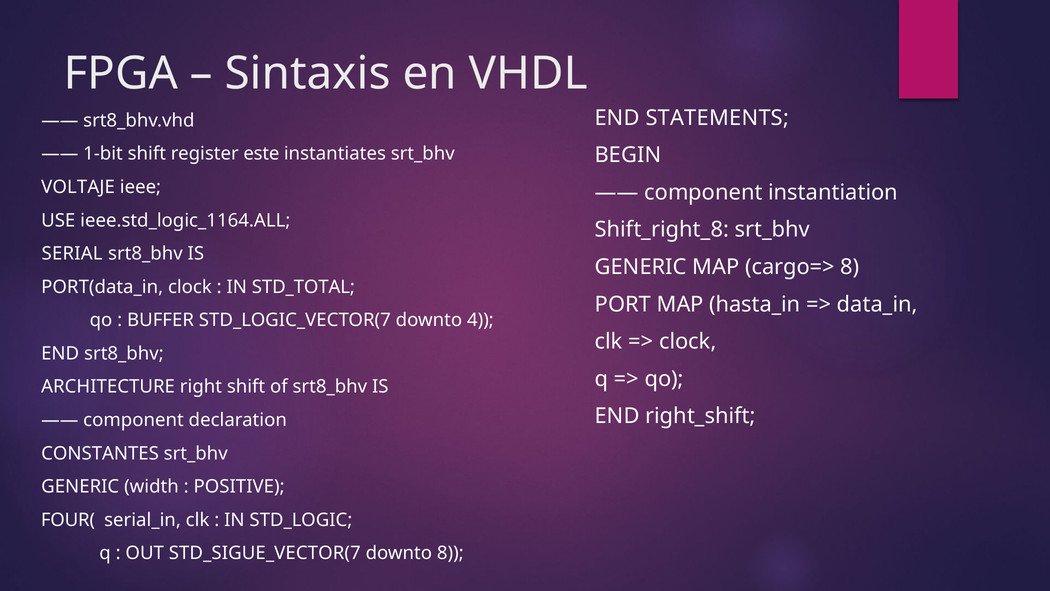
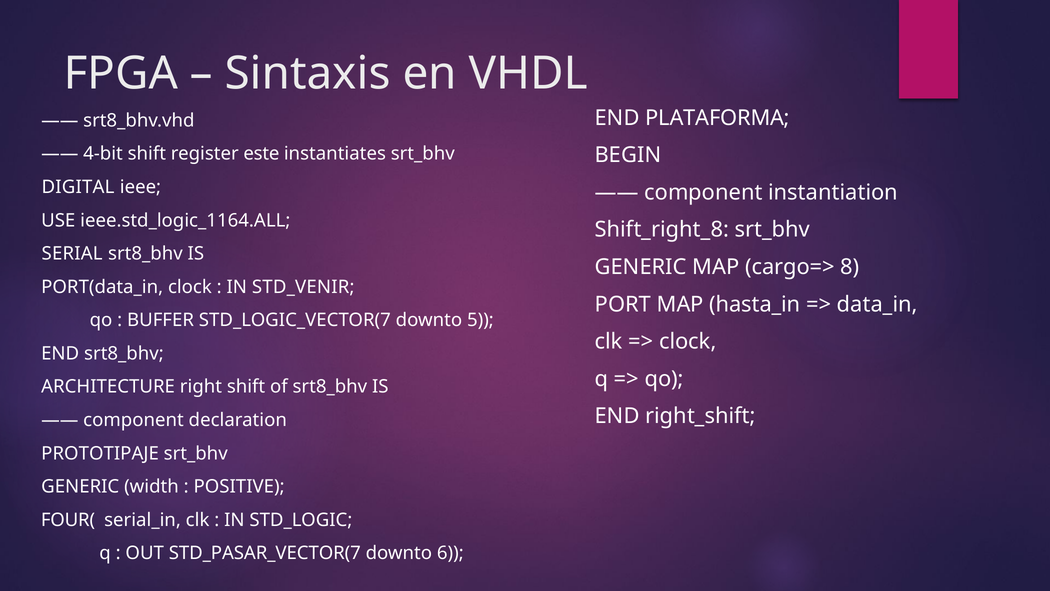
STATEMENTS: STATEMENTS -> PLATAFORMA (718, 118)
1-bit: 1-bit -> 4-bit (103, 154)
VOLTAJE: VOLTAJE -> DIGITAL (78, 187)
STD_TOTAL: STD_TOTAL -> STD_VENIR (303, 287)
4: 4 -> 5 (480, 320)
CONSTANTES: CONSTANTES -> PROTOTIPAJE (100, 453)
STD_SIGUE_VECTOR(7: STD_SIGUE_VECTOR(7 -> STD_PASAR_VECTOR(7 (265, 553)
downto 8: 8 -> 6 (450, 553)
